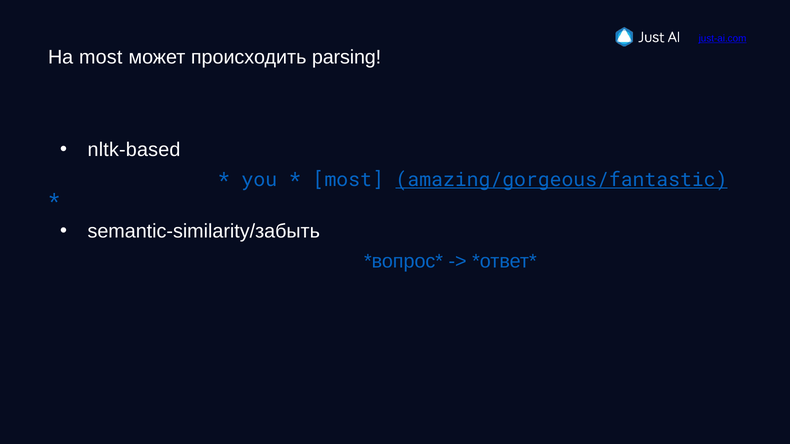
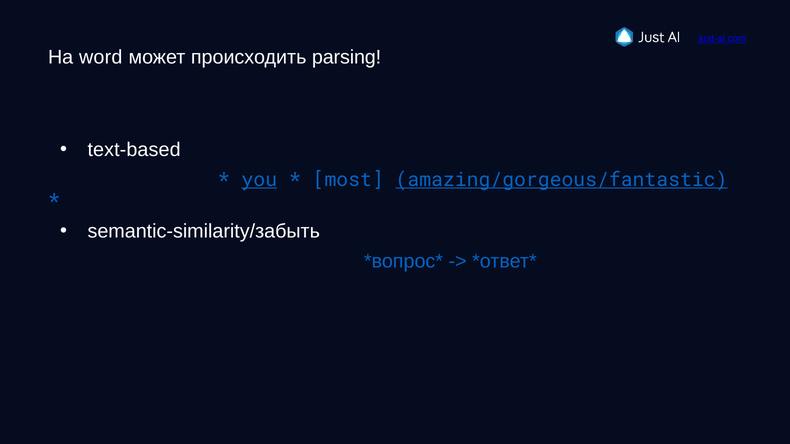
На most: most -> word (101, 57)
nltk-based: nltk-based -> text-based (134, 150)
you underline: none -> present (259, 180)
